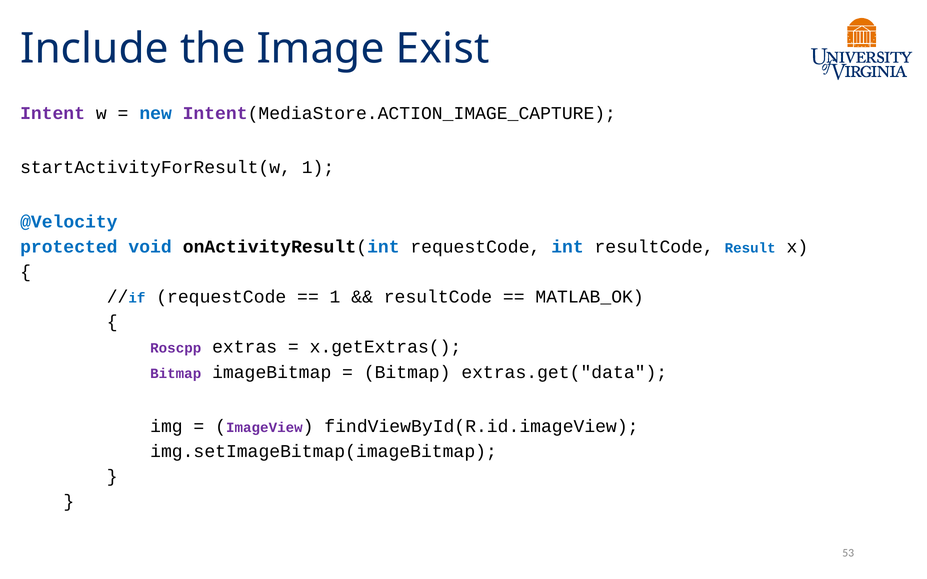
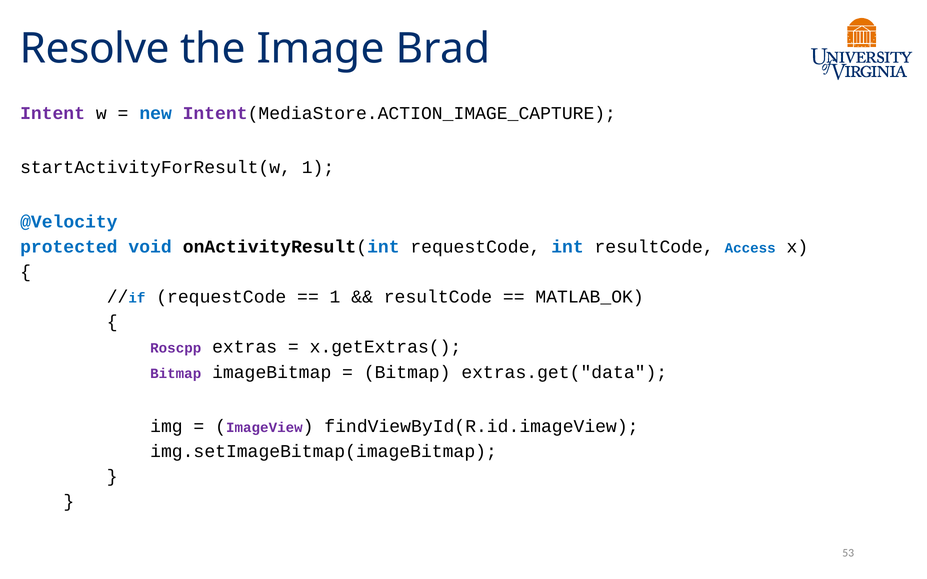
Include: Include -> Resolve (95, 49)
Exist: Exist -> Brad (443, 49)
Result: Result -> Access (750, 248)
